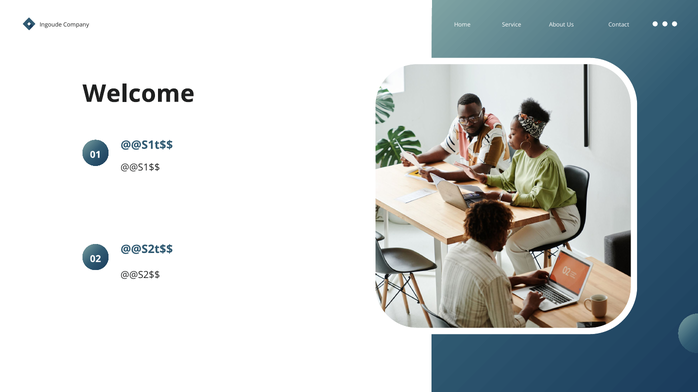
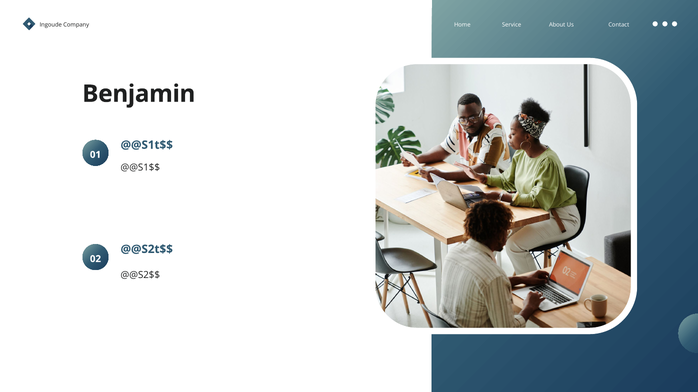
Welcome: Welcome -> Benjamin (139, 94)
